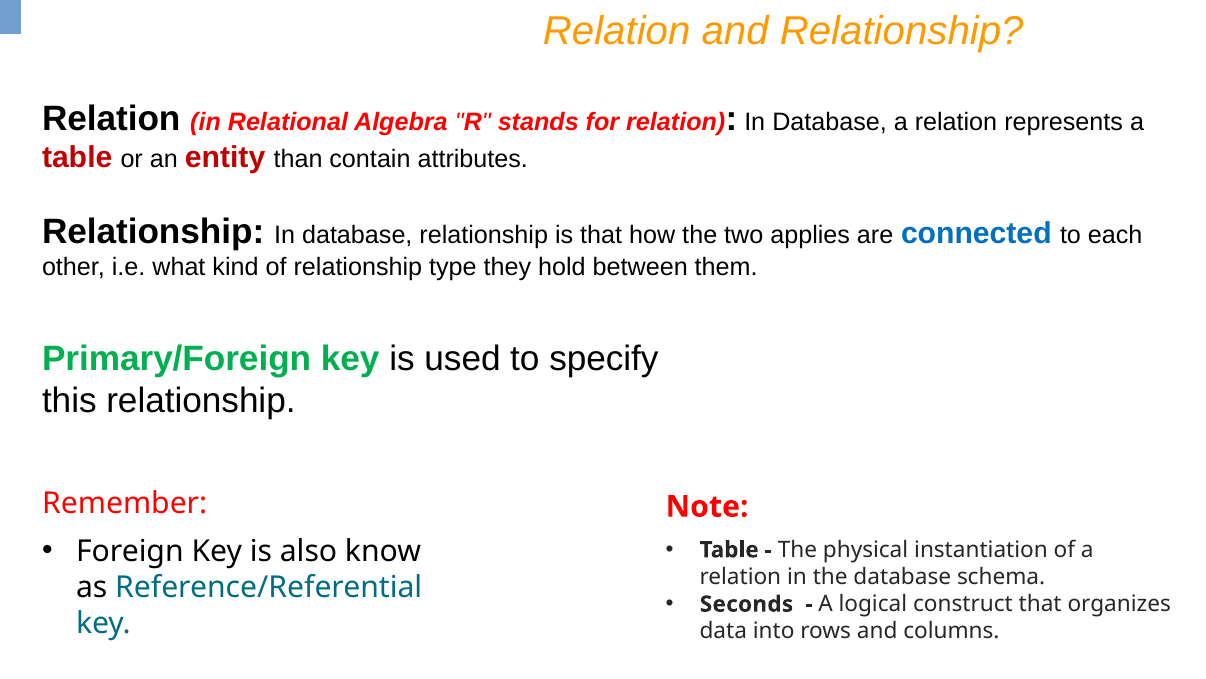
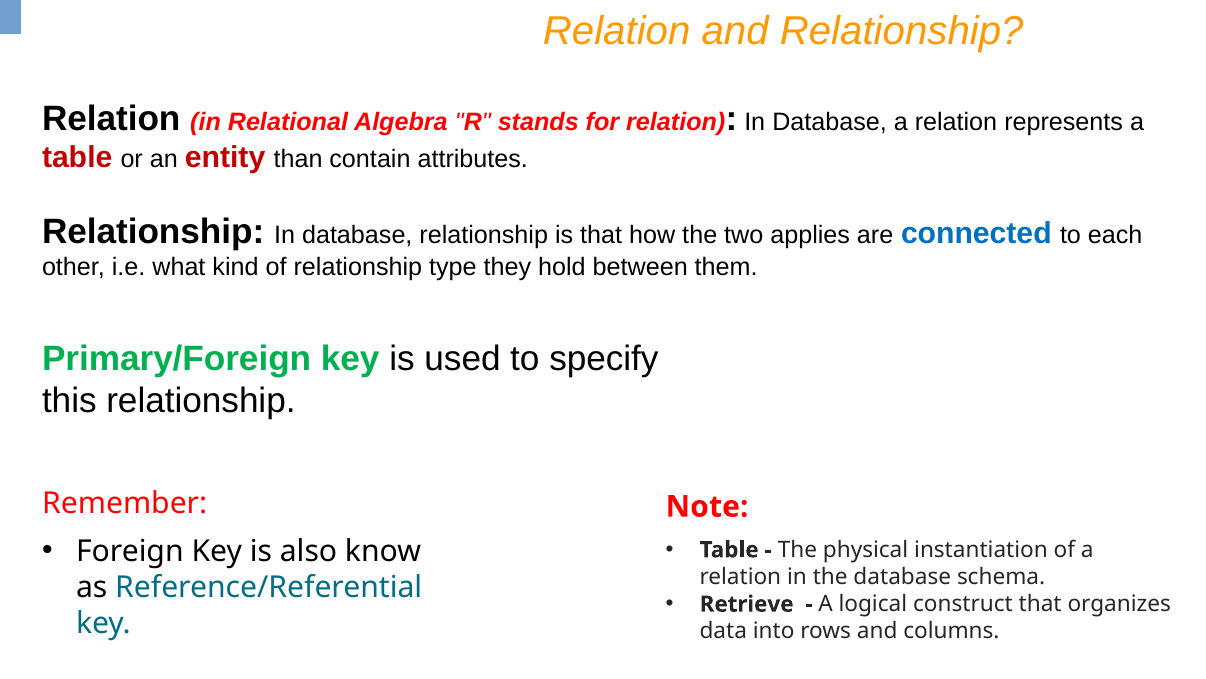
Seconds: Seconds -> Retrieve (747, 604)
